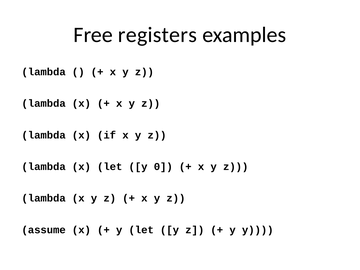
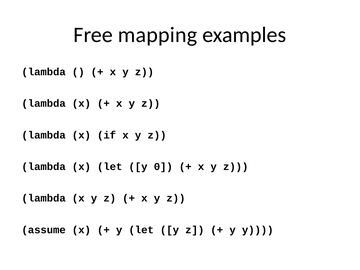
registers: registers -> mapping (157, 35)
